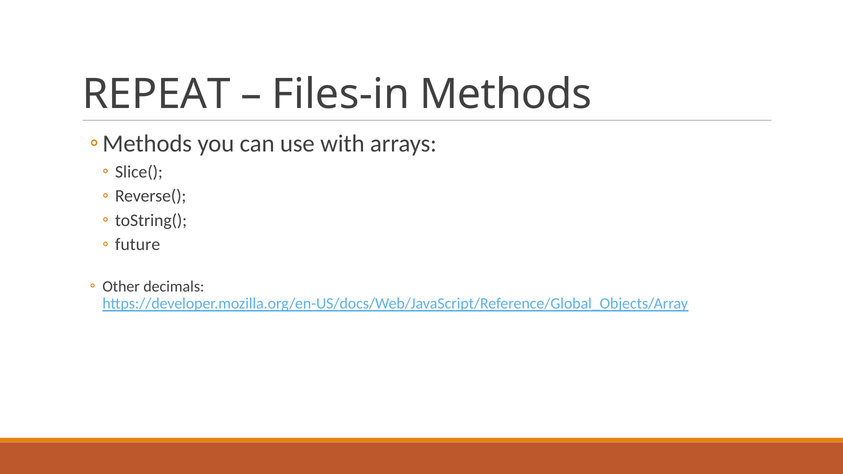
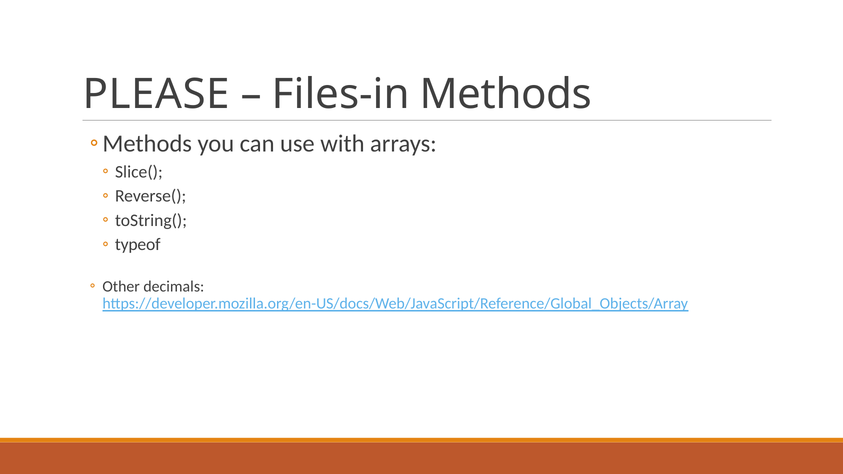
REPEAT: REPEAT -> PLEASE (156, 94)
future: future -> typeof (138, 245)
